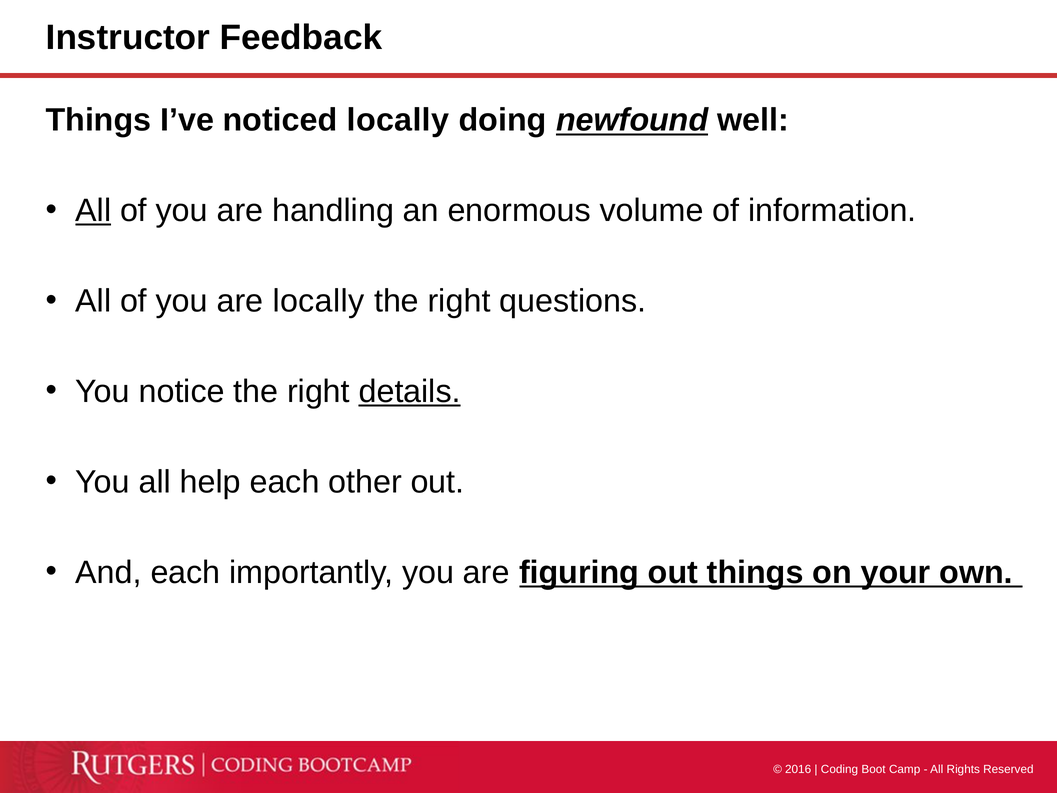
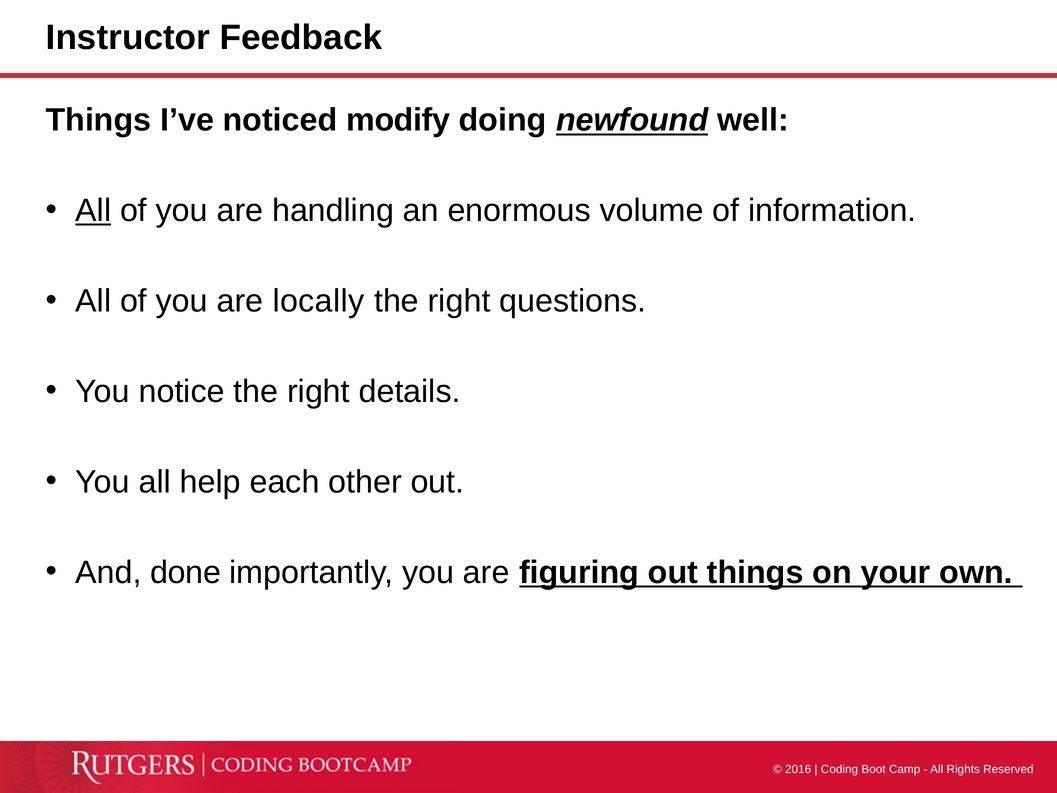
noticed locally: locally -> modify (398, 120)
details underline: present -> none (410, 391)
And each: each -> done (186, 572)
